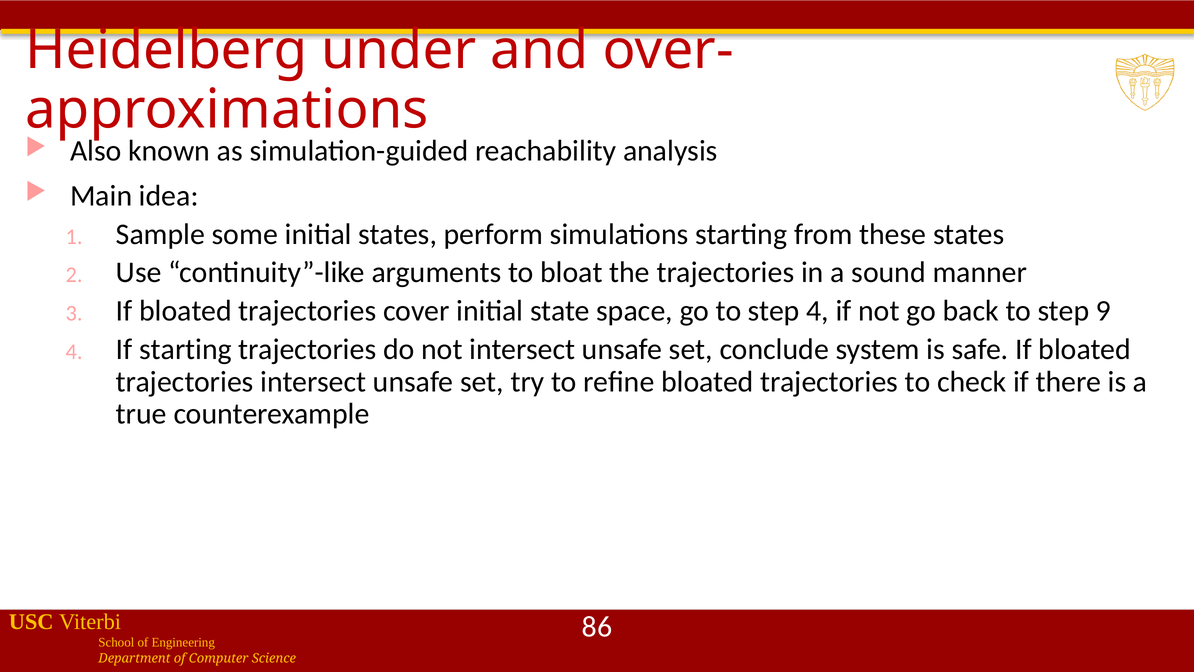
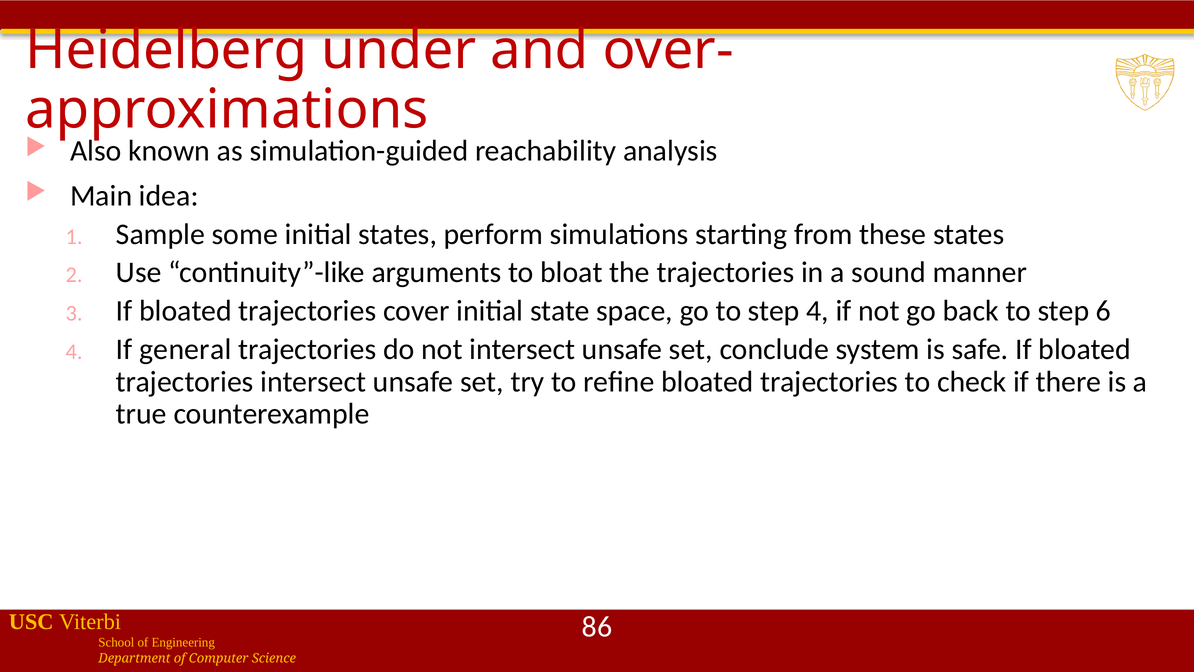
9: 9 -> 6 (1103, 311)
If starting: starting -> general (185, 349)
